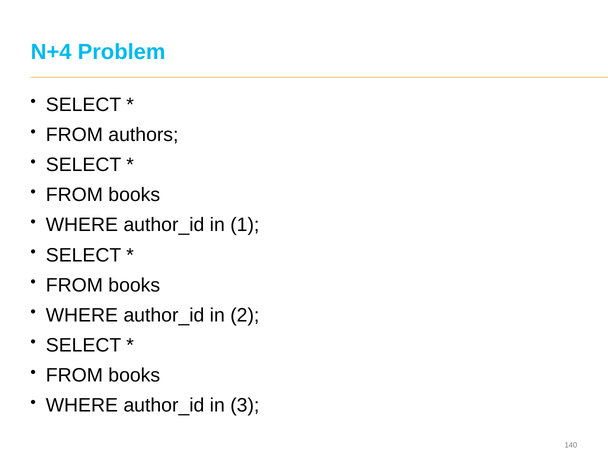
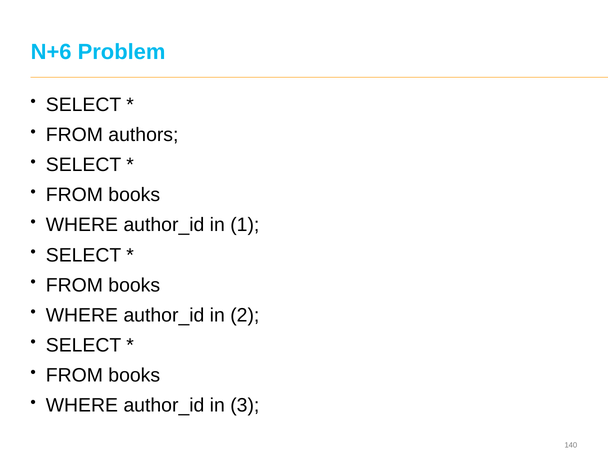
N+4: N+4 -> N+6 (51, 52)
